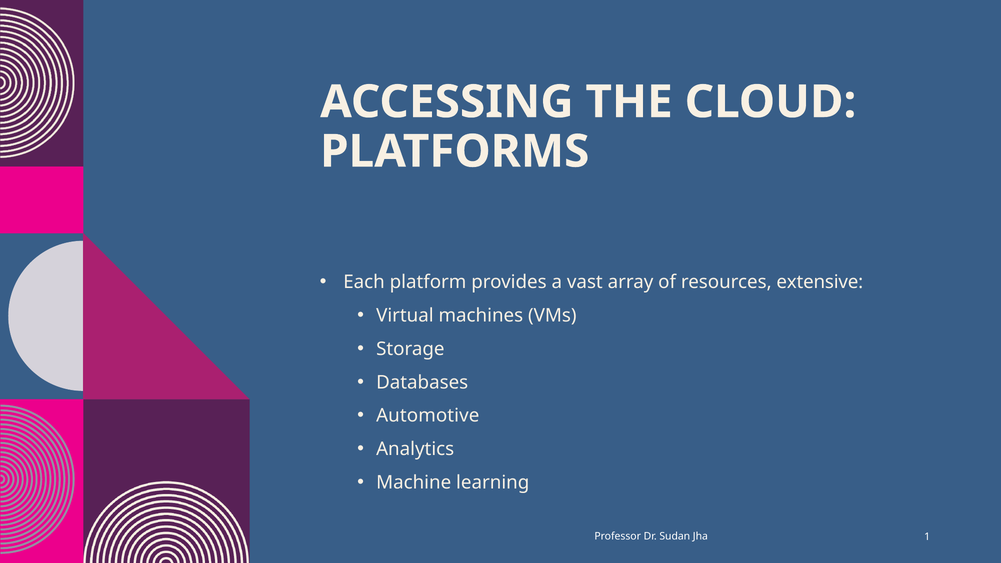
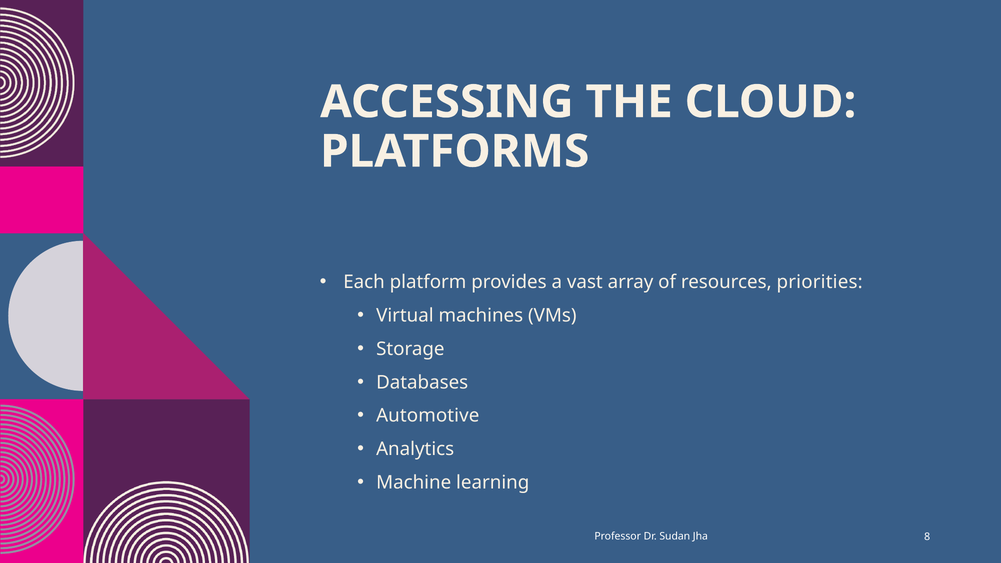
extensive: extensive -> priorities (820, 282)
1: 1 -> 8 (927, 537)
